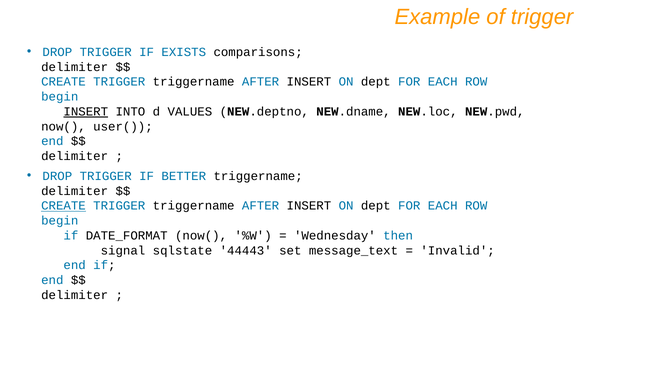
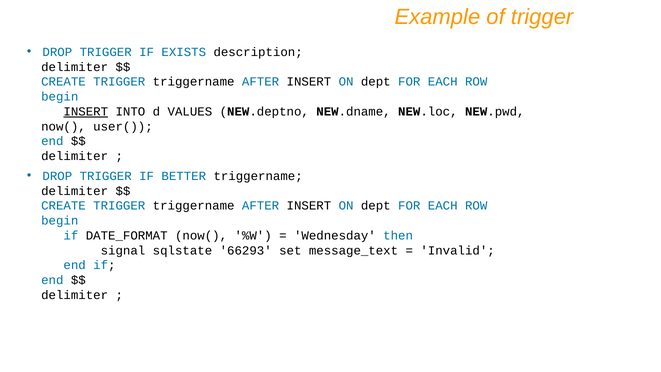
comparisons: comparisons -> description (258, 52)
CREATE underline: present -> none (63, 206)
44443: 44443 -> 66293 (246, 250)
